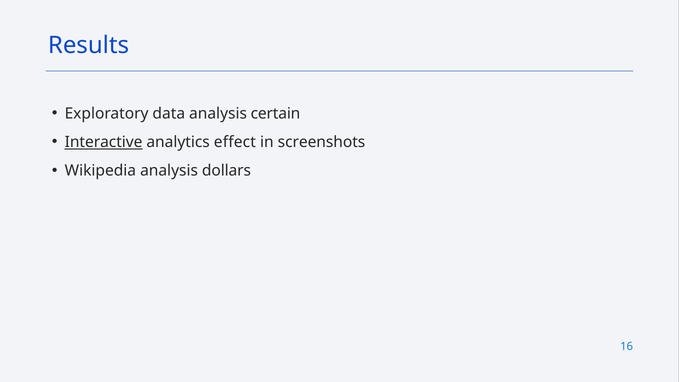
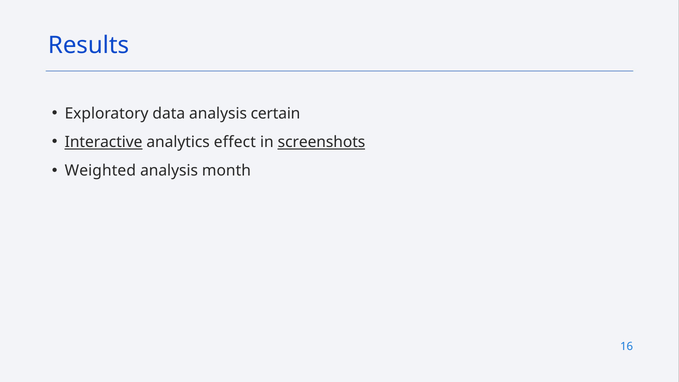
screenshots underline: none -> present (322, 142)
Wikipedia: Wikipedia -> Weighted (100, 171)
dollars: dollars -> month (226, 171)
